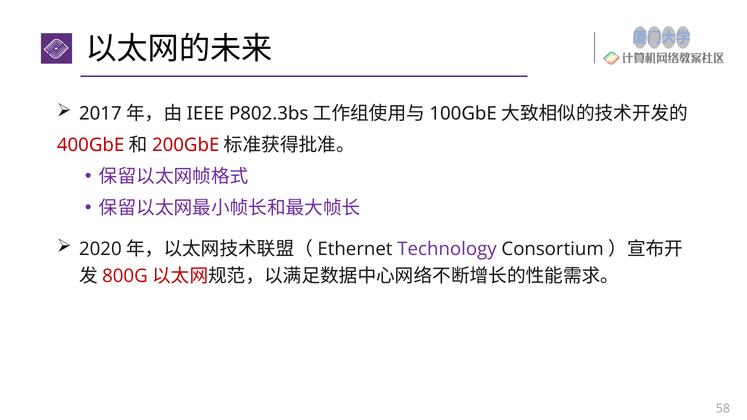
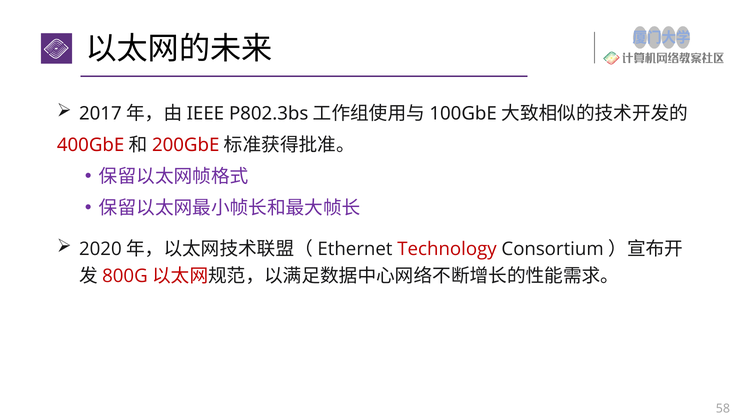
Technology colour: purple -> red (447, 249)
